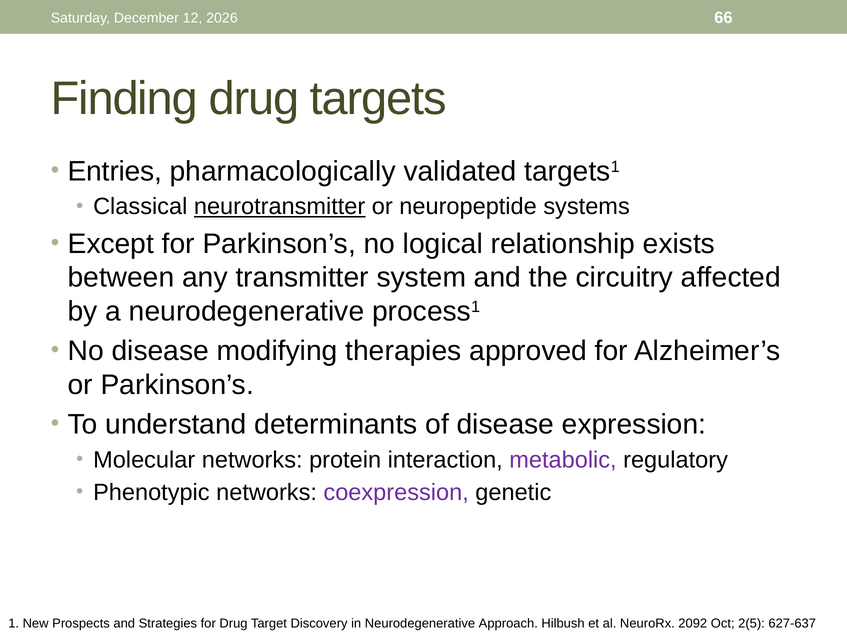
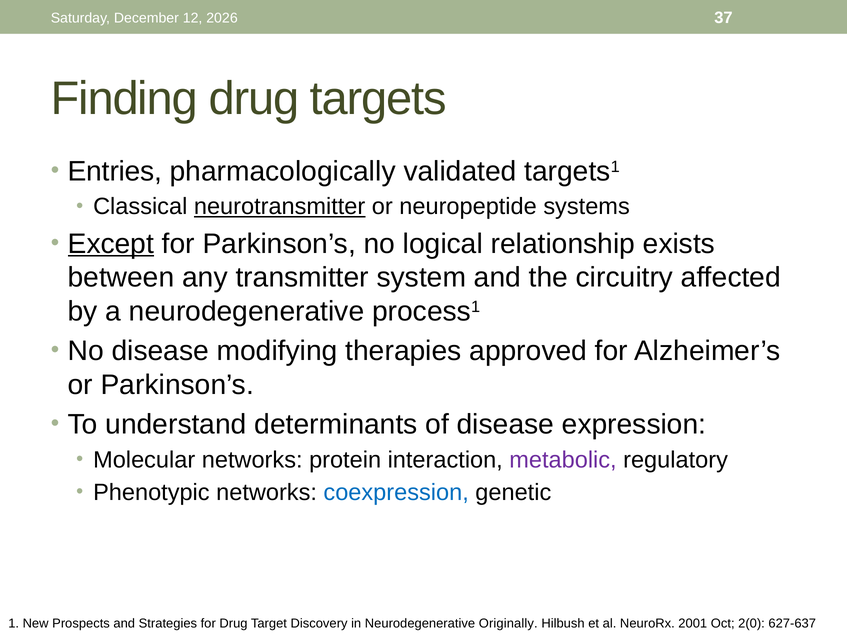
66: 66 -> 37 (723, 18)
Except underline: none -> present (111, 244)
coexpression colour: purple -> blue (396, 493)
Approach: Approach -> Originally (508, 624)
2092: 2092 -> 2001 (693, 624)
2(5: 2(5 -> 2(0 (751, 624)
